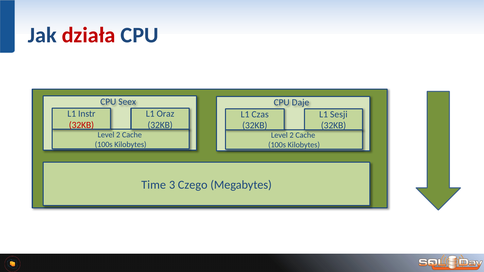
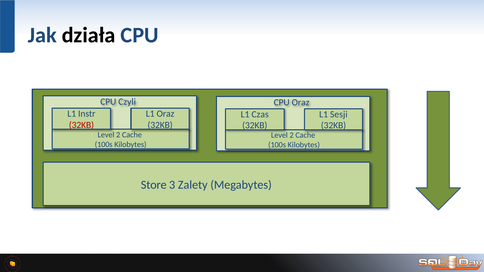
działa colour: red -> black (89, 35)
Seex: Seex -> Czyli (127, 102)
CPU Daje: Daje -> Oraz (301, 102)
Time: Time -> Store (154, 185)
Czego: Czego -> Zalety (193, 185)
